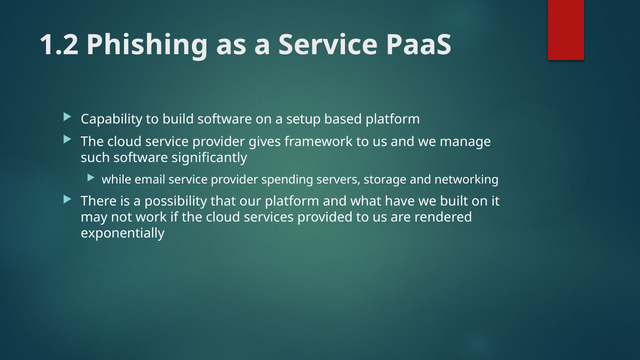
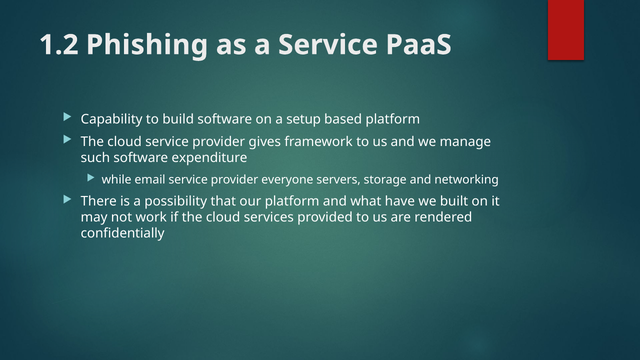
significantly: significantly -> expenditure (209, 158)
spending: spending -> everyone (287, 180)
exponentially: exponentially -> confidentially (123, 234)
